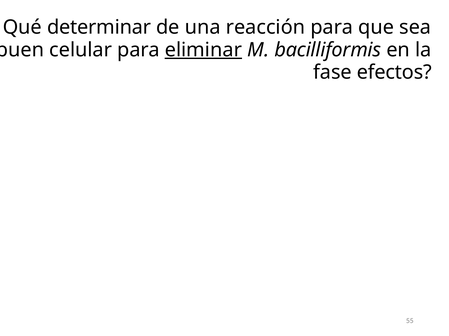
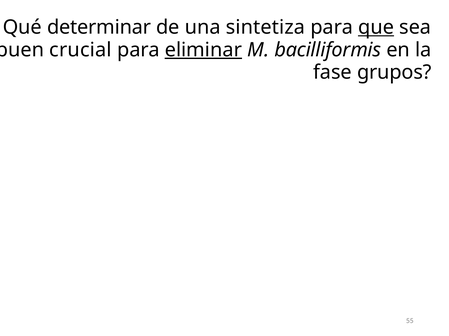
reacción: reacción -> sintetiza (265, 27)
que underline: none -> present (376, 27)
celular: celular -> crucial (80, 50)
efectos: efectos -> grupos (394, 72)
